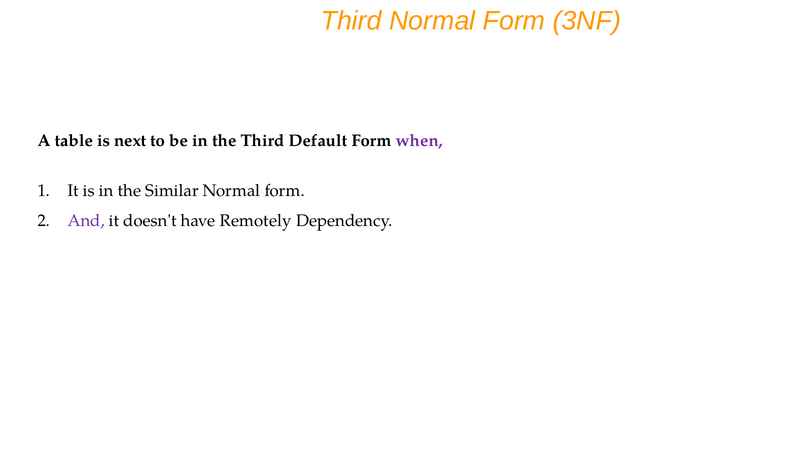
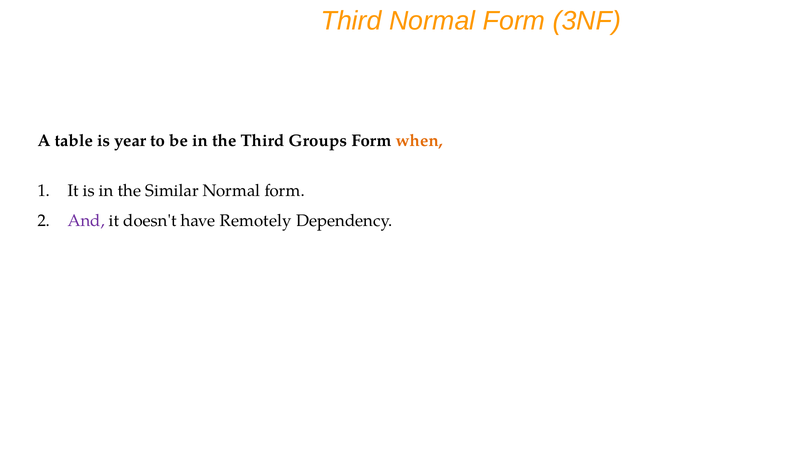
next: next -> year (130, 140)
Default: Default -> Groups (318, 140)
when colour: purple -> orange (419, 140)
